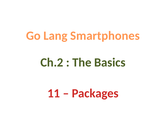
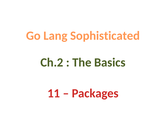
Smartphones: Smartphones -> Sophisticated (105, 36)
